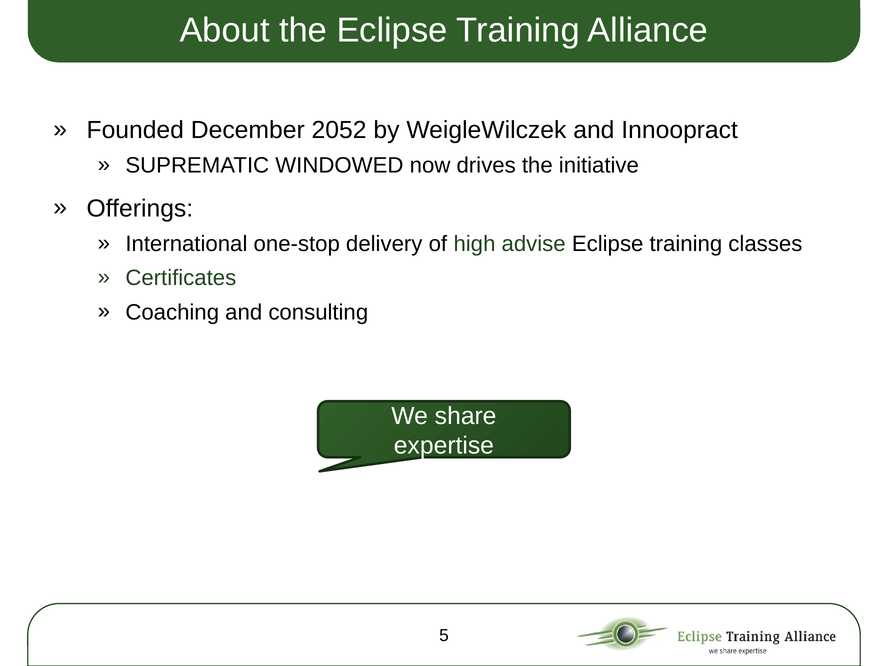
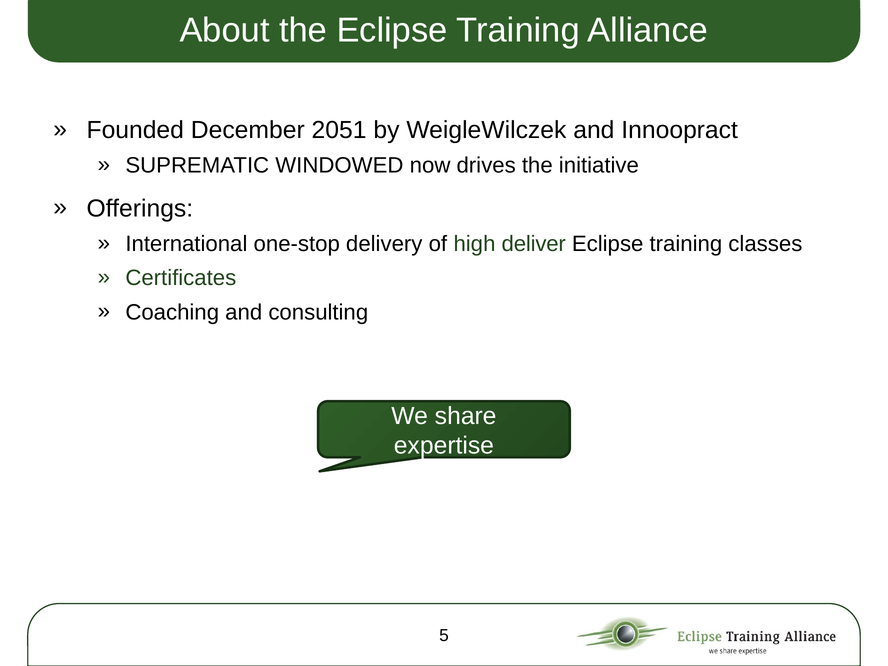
2052: 2052 -> 2051 (339, 130)
advise: advise -> deliver (534, 244)
